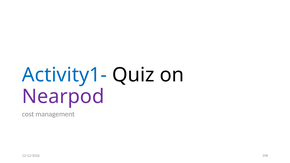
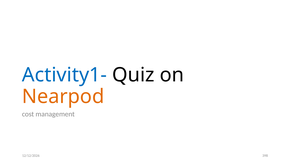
Nearpod colour: purple -> orange (63, 97)
